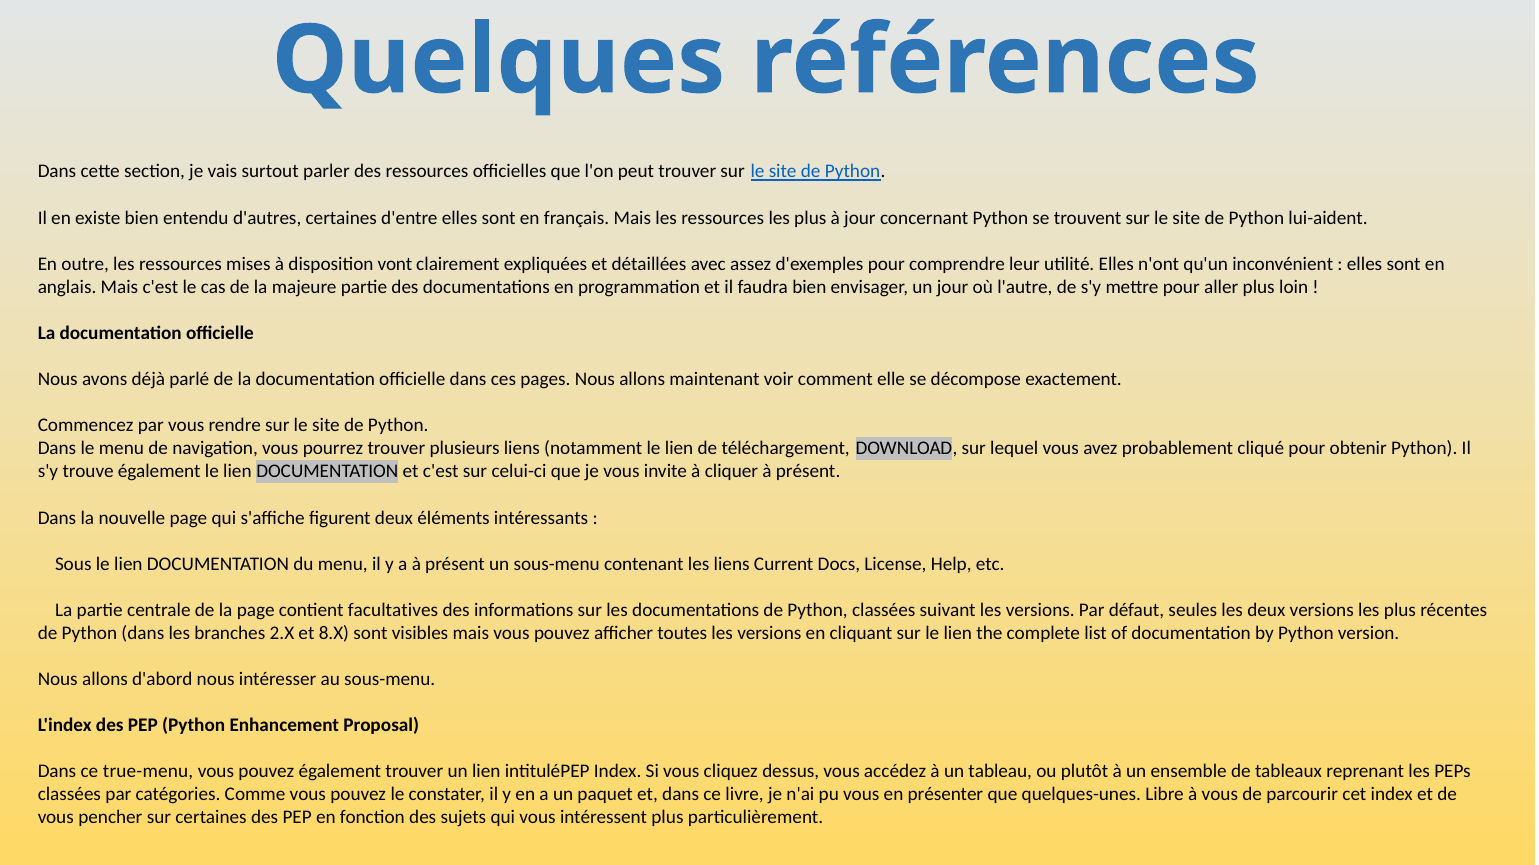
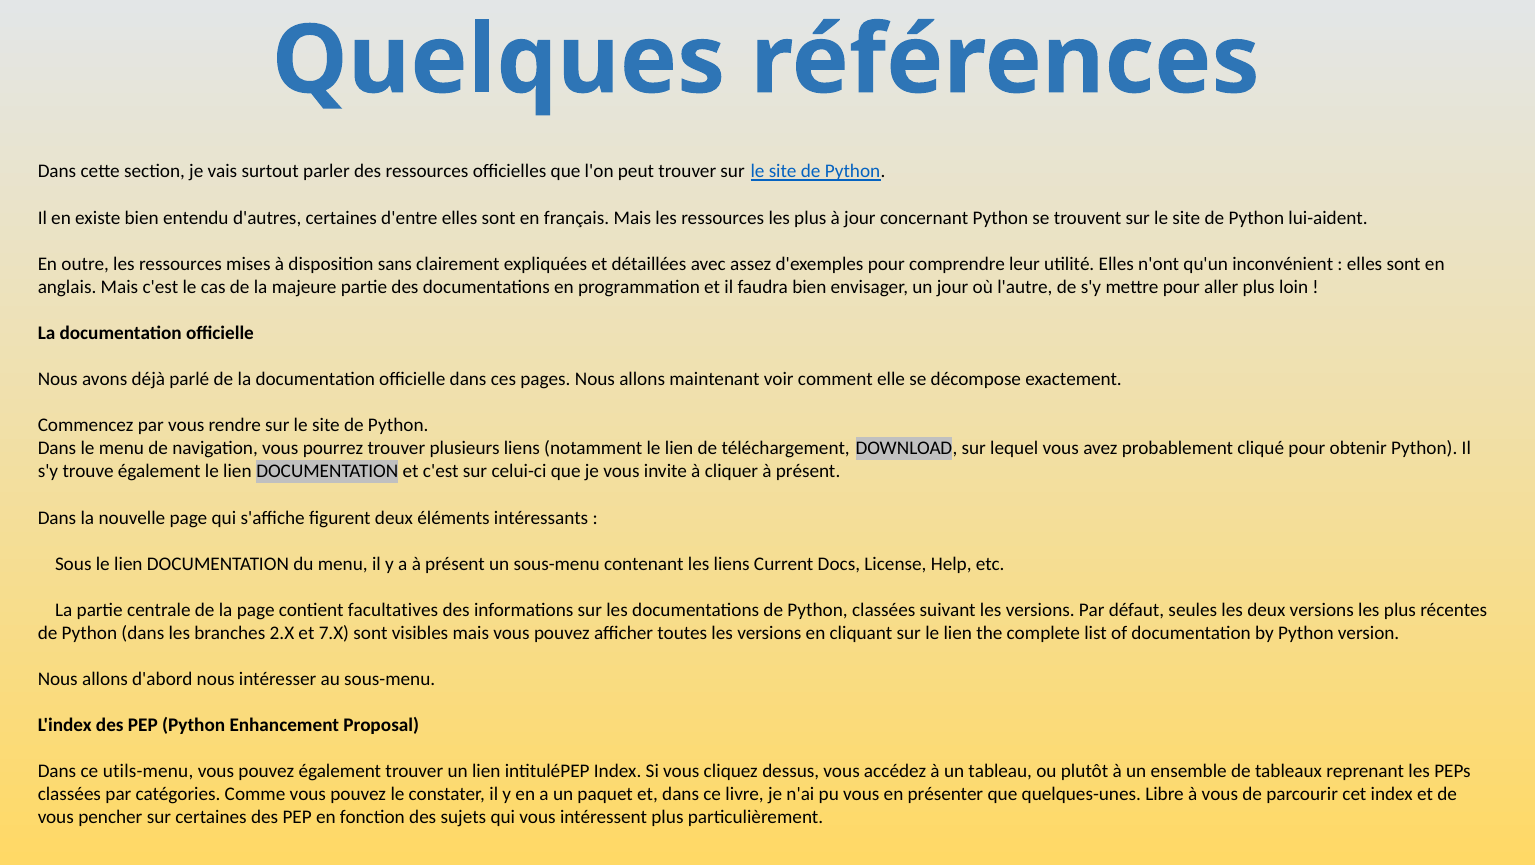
vont: vont -> sans (395, 264)
8.X: 8.X -> 7.X (334, 634)
true-menu: true-menu -> utils-menu (148, 772)
